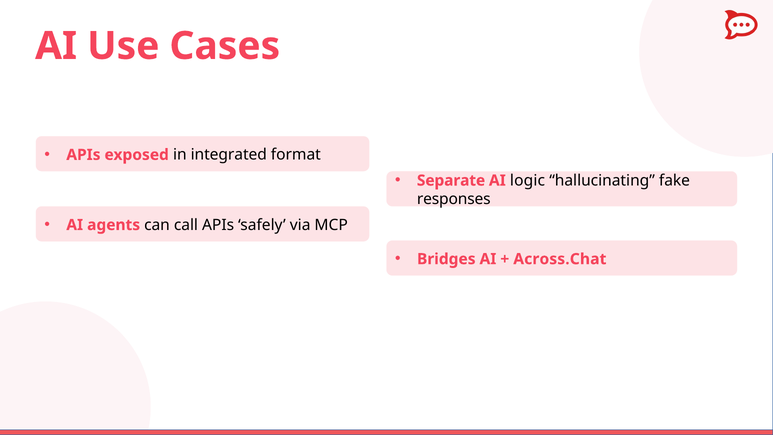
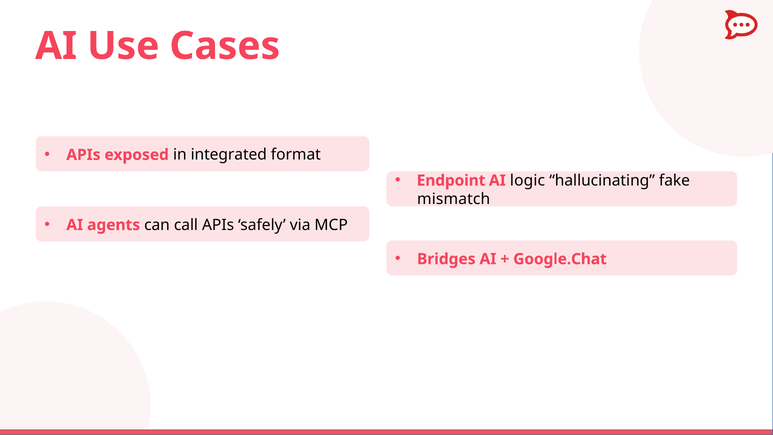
Separate: Separate -> Endpoint (451, 180)
responses: responses -> mismatch (454, 199)
Across.Chat: Across.Chat -> Google.Chat (560, 259)
